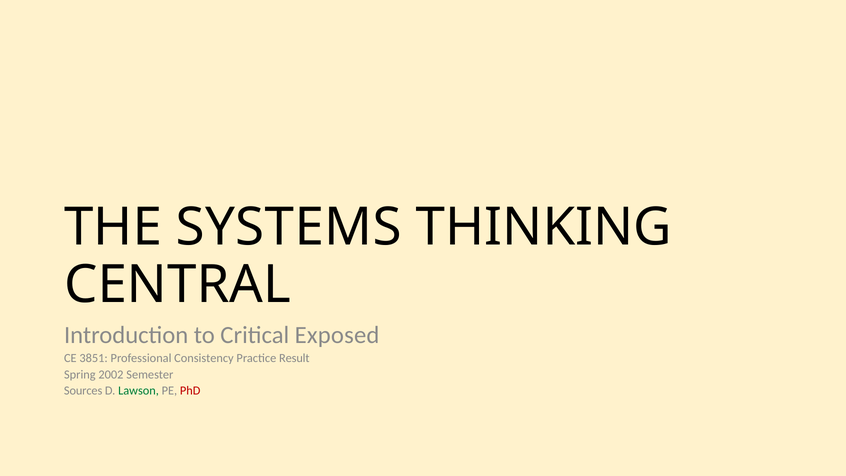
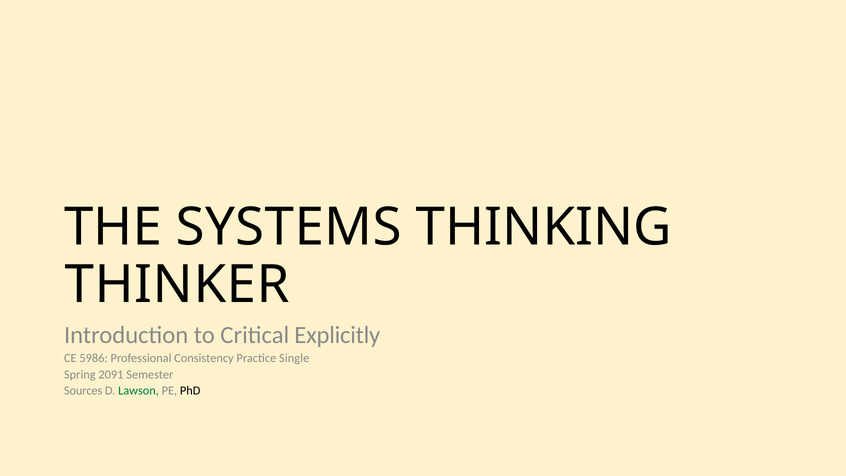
CENTRAL: CENTRAL -> THINKER (177, 285)
Exposed: Exposed -> Explicitly (337, 335)
3851: 3851 -> 5986 (94, 358)
Result: Result -> Single (294, 358)
2002: 2002 -> 2091 (111, 374)
PhD colour: red -> black (190, 391)
